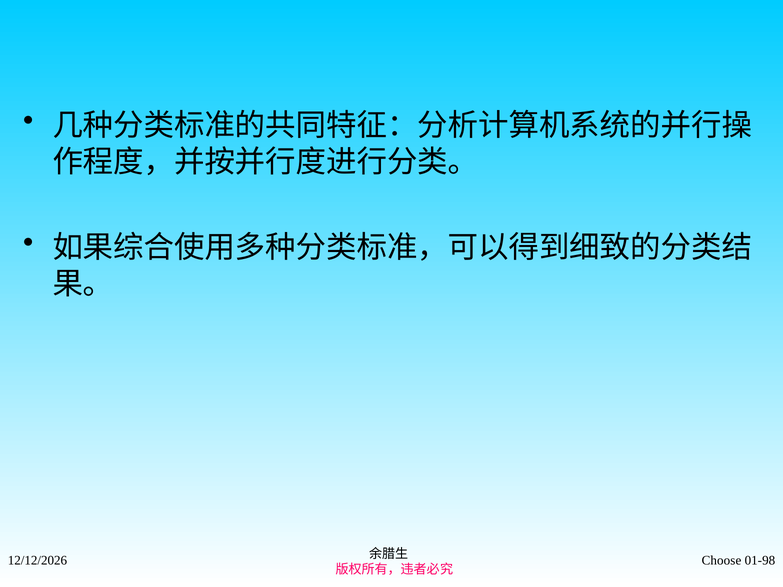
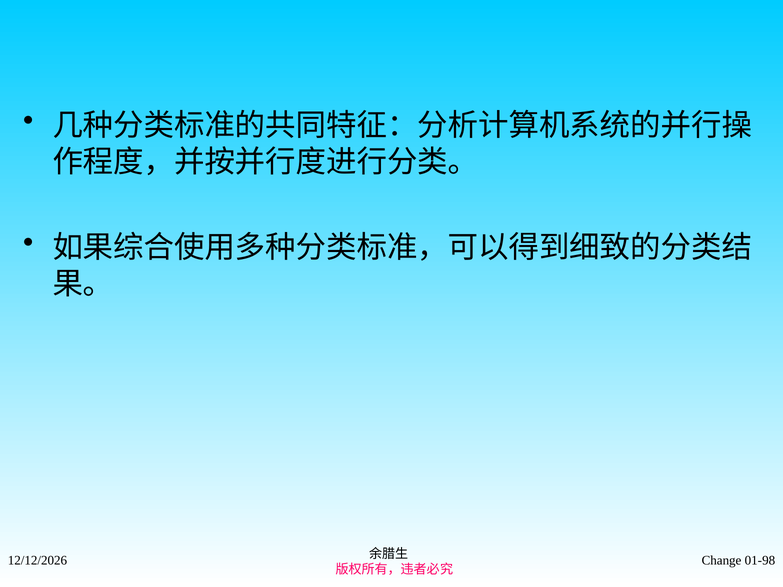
Choose: Choose -> Change (722, 561)
